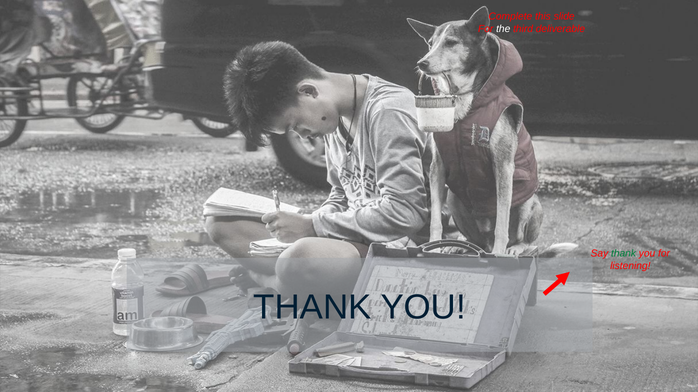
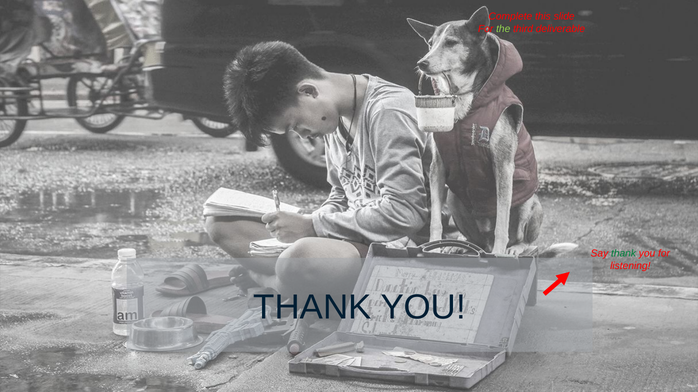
the colour: white -> light green (503, 29)
